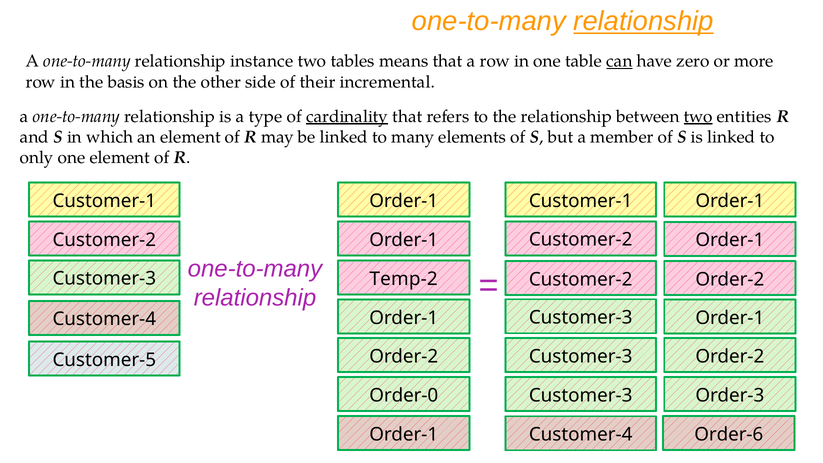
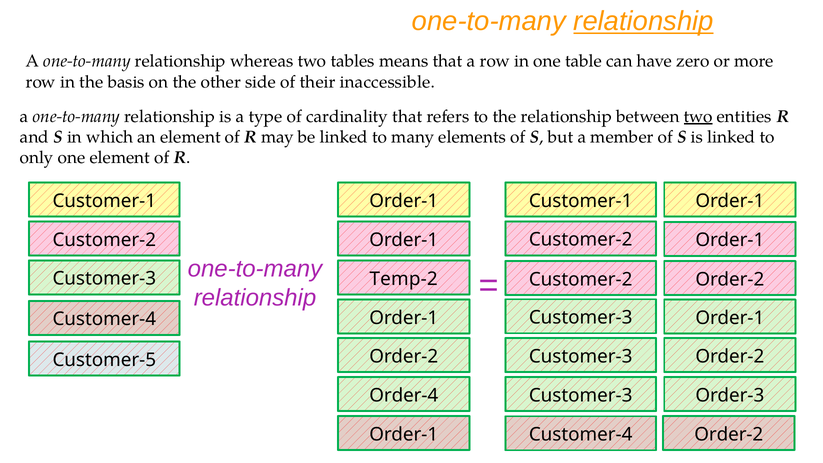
instance: instance -> whereas (262, 61)
can underline: present -> none (619, 61)
incremental: incremental -> inaccessible (387, 82)
cardinality underline: present -> none (347, 116)
Order-0: Order-0 -> Order-4 (404, 395)
Customer-4 Order-6: Order-6 -> Order-2 (729, 434)
